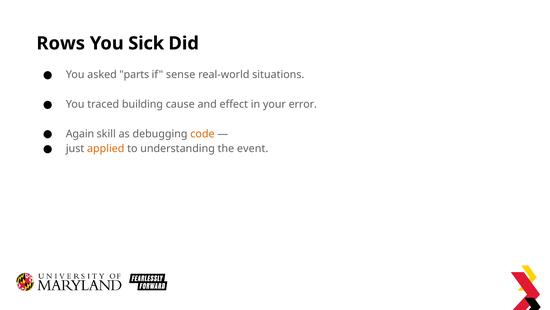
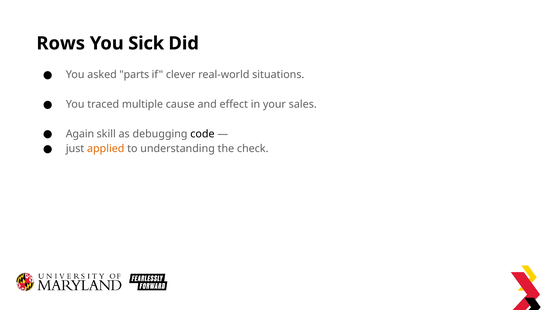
sense: sense -> clever (181, 75)
building: building -> multiple (142, 104)
error: error -> sales (303, 104)
code colour: orange -> black (202, 134)
event: event -> check (253, 148)
